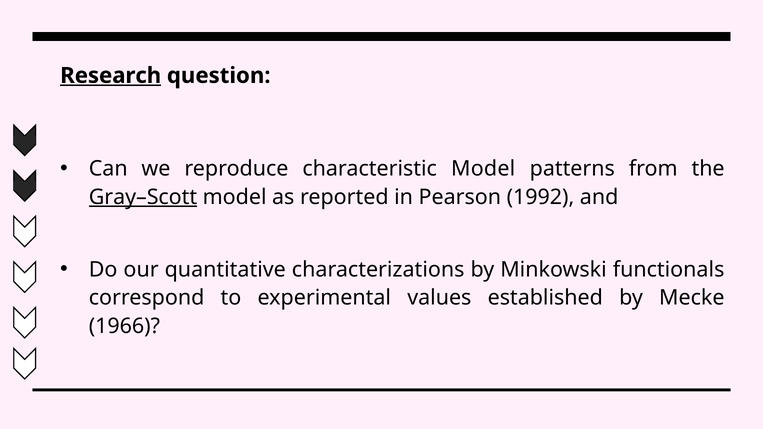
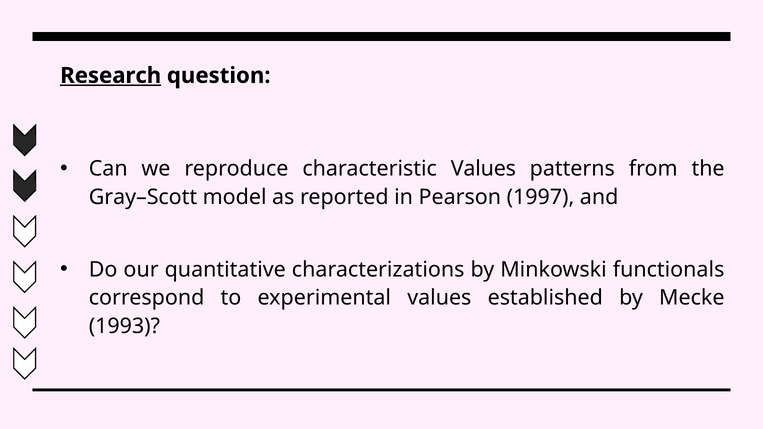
characteristic Model: Model -> Values (483, 169)
Gray–Scott underline: present -> none (143, 197)
1992: 1992 -> 1997 (540, 197)
1966: 1966 -> 1993 (124, 326)
